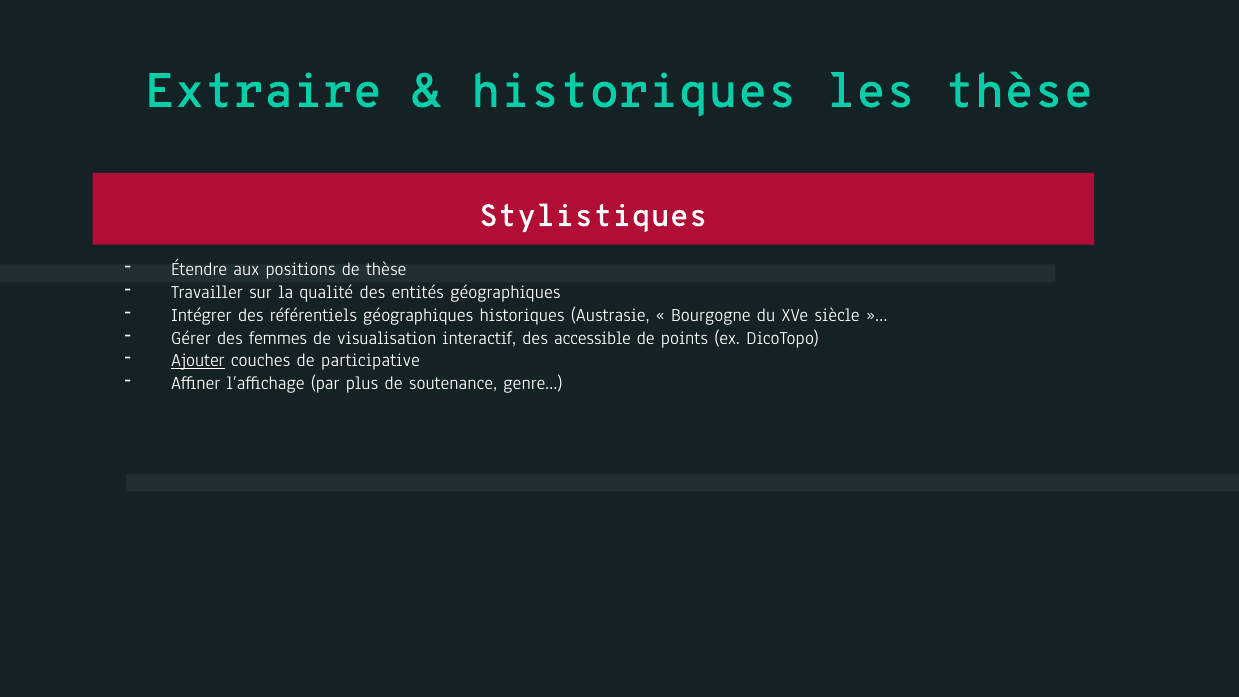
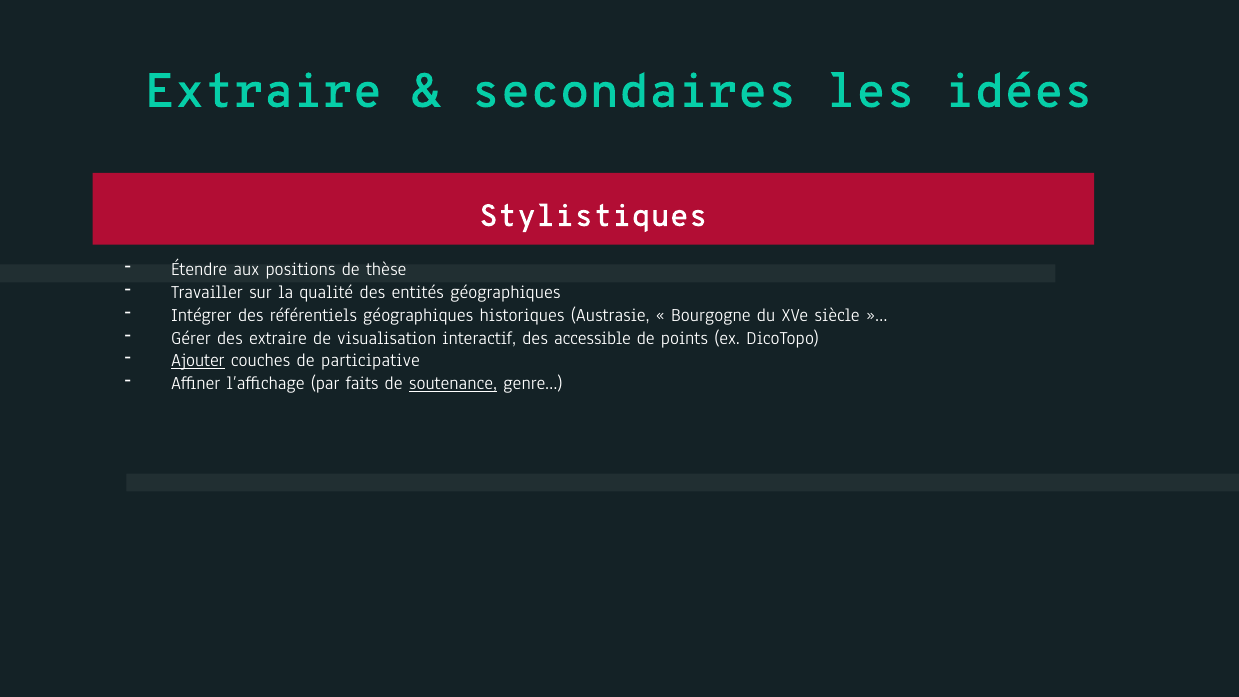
historiques: historiques -> secondaires (634, 91)
les thèse: thèse -> idées (1019, 91)
des femmes: femmes -> extraire (278, 338)
plus: plus -> faits (362, 383)
soutenance underline: none -> present (453, 383)
